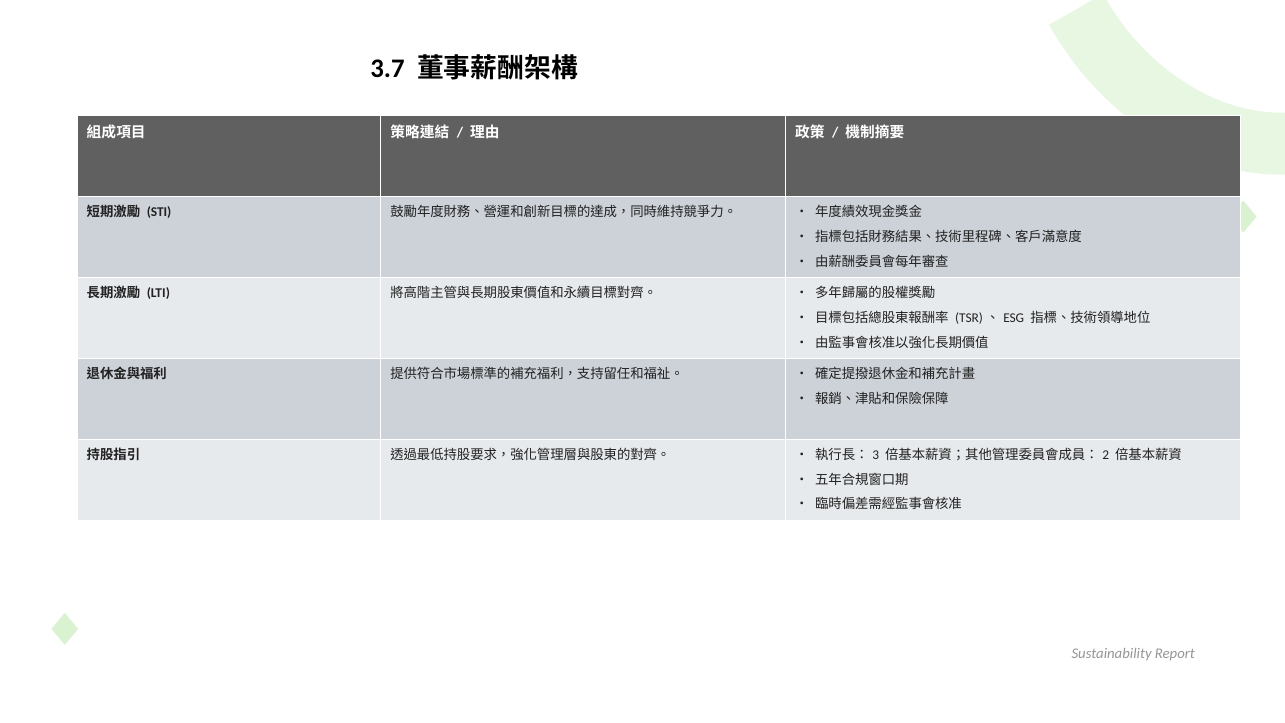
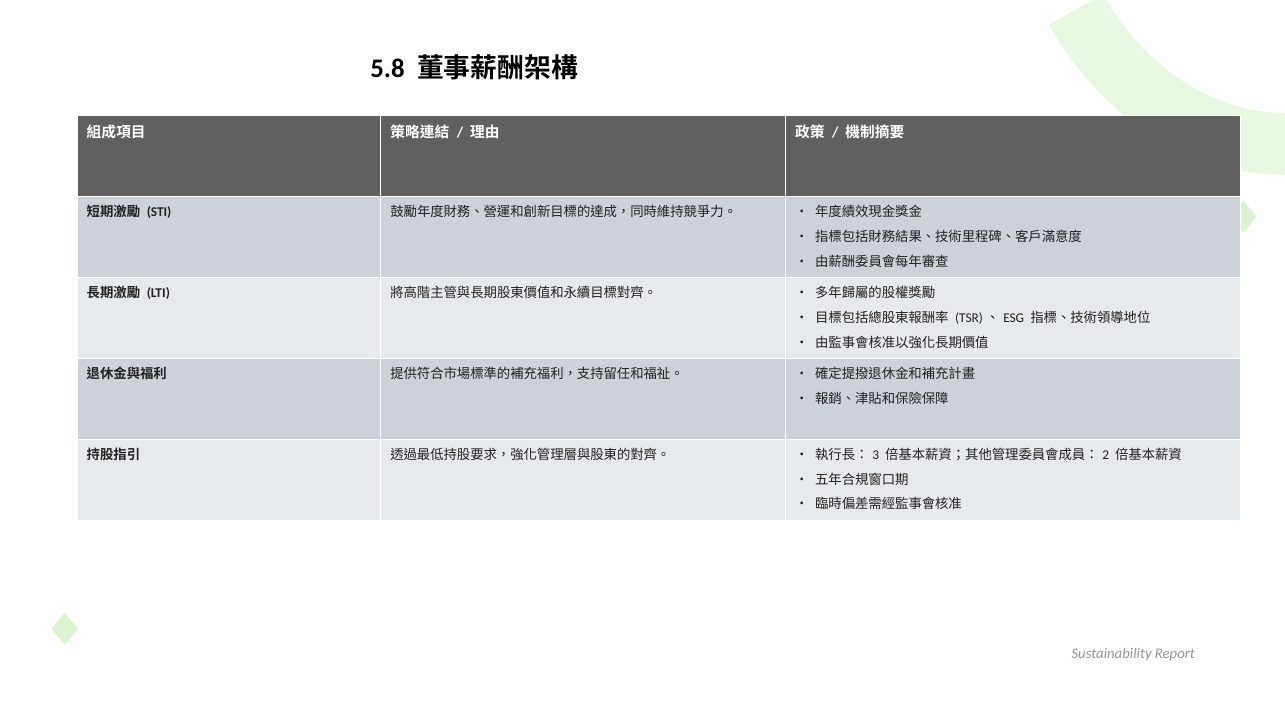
3.7: 3.7 -> 5.8 (387, 68)
